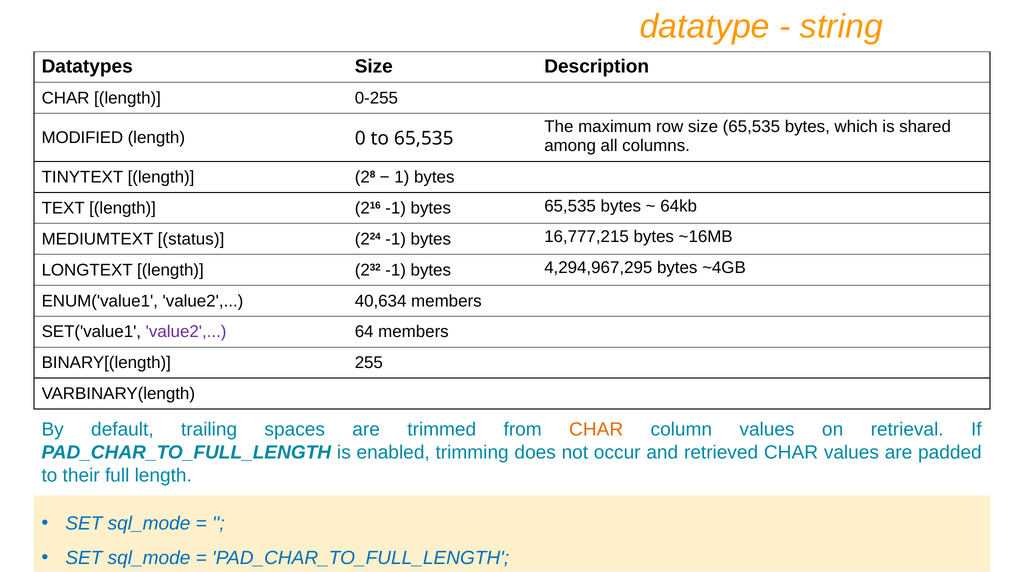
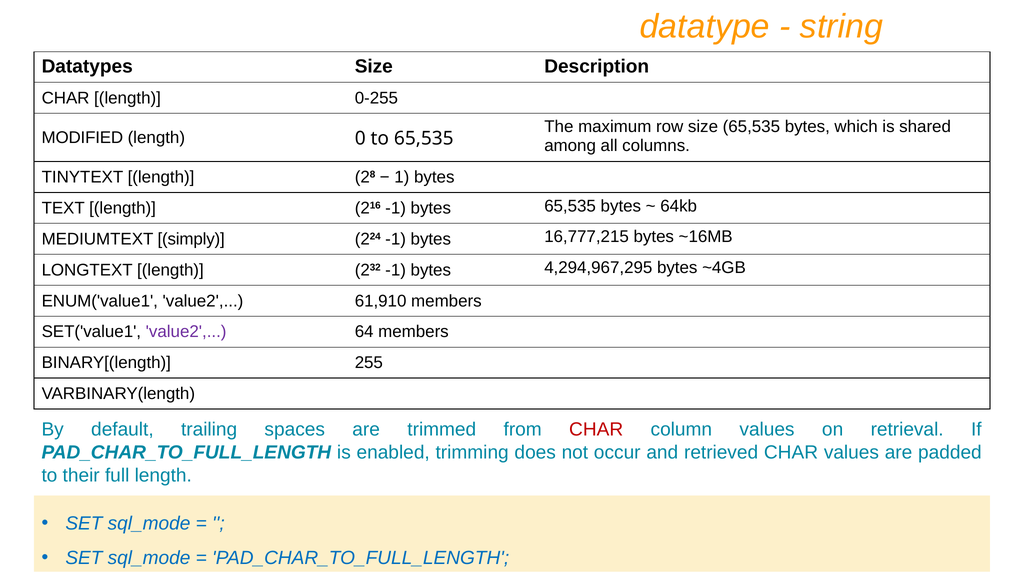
status: status -> simply (191, 239)
40,634: 40,634 -> 61,910 (381, 301)
CHAR colour: orange -> red (596, 430)
